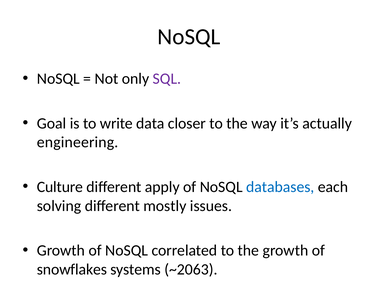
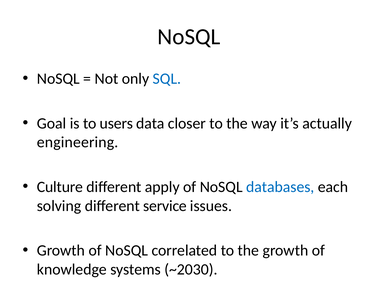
SQL colour: purple -> blue (167, 79)
write: write -> users (116, 123)
mostly: mostly -> service (165, 205)
snowflakes: snowflakes -> knowledge (72, 269)
~2063: ~2063 -> ~2030 (191, 269)
